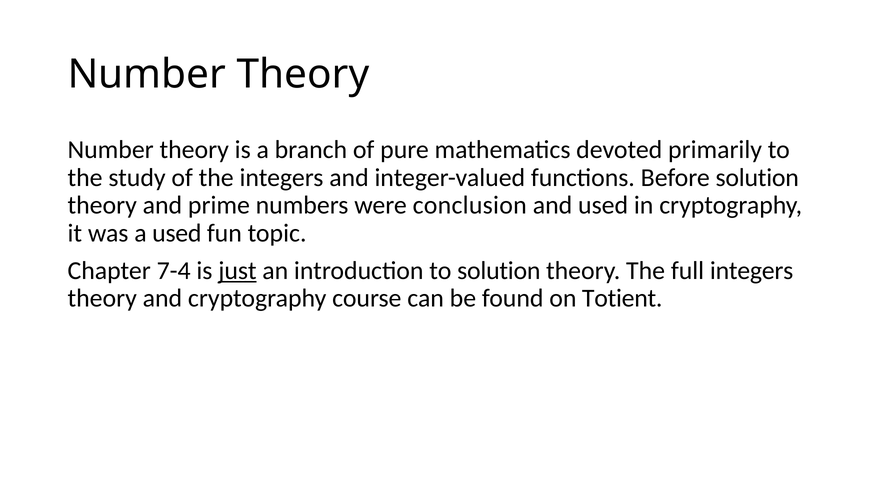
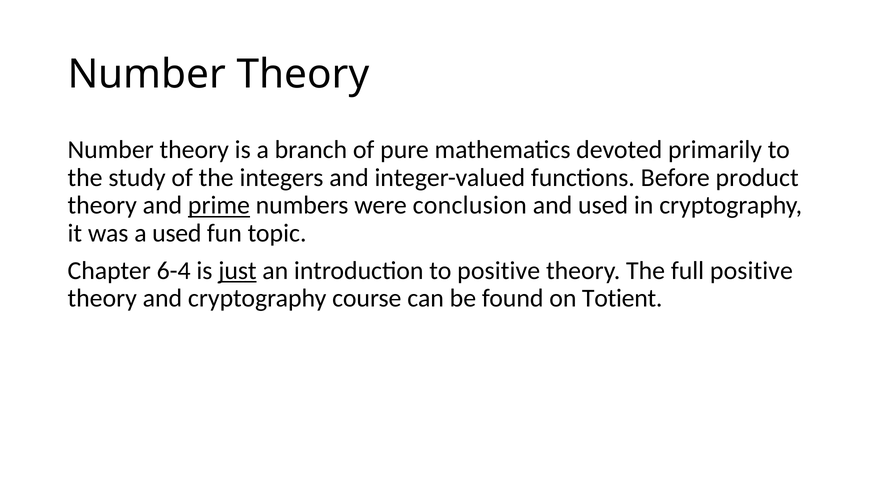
Before solution: solution -> product (757, 178)
prime underline: none -> present (219, 206)
7-4: 7-4 -> 6-4 (174, 271)
to solution: solution -> positive (499, 271)
full integers: integers -> positive (751, 271)
